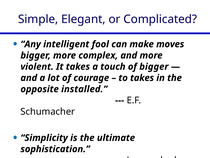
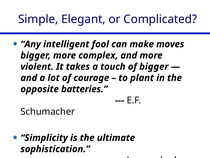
to takes: takes -> plant (142, 78)
installed: installed -> batteries (84, 89)
